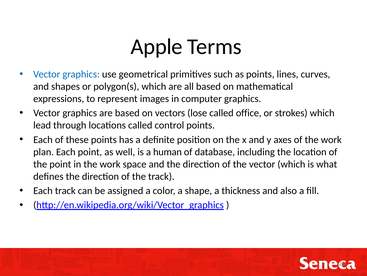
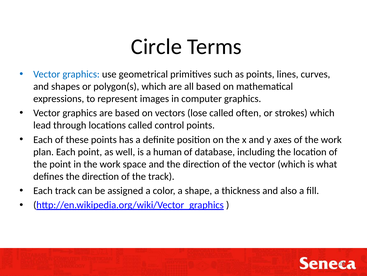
Apple: Apple -> Circle (157, 47)
office: office -> often (249, 113)
